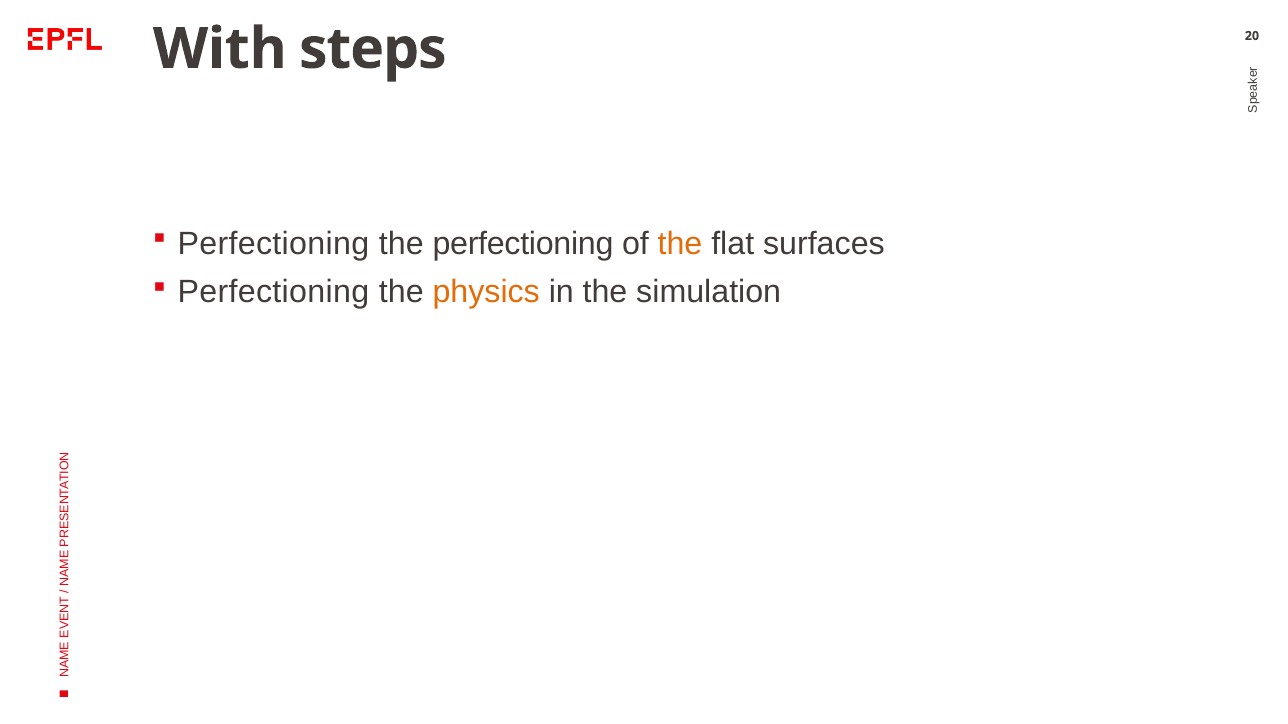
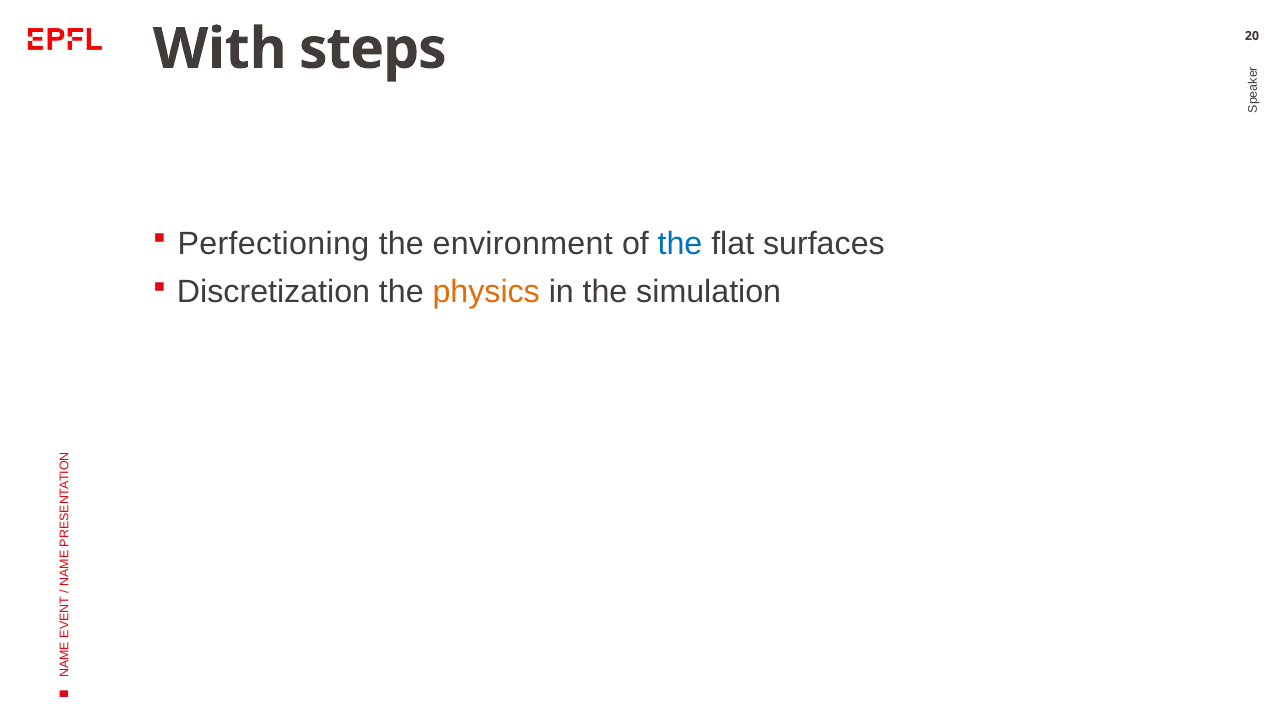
the perfectioning: perfectioning -> environment (523, 244)
the colour: orange -> blue (680, 244)
Perfectioning: Perfectioning -> Discretization (274, 292)
